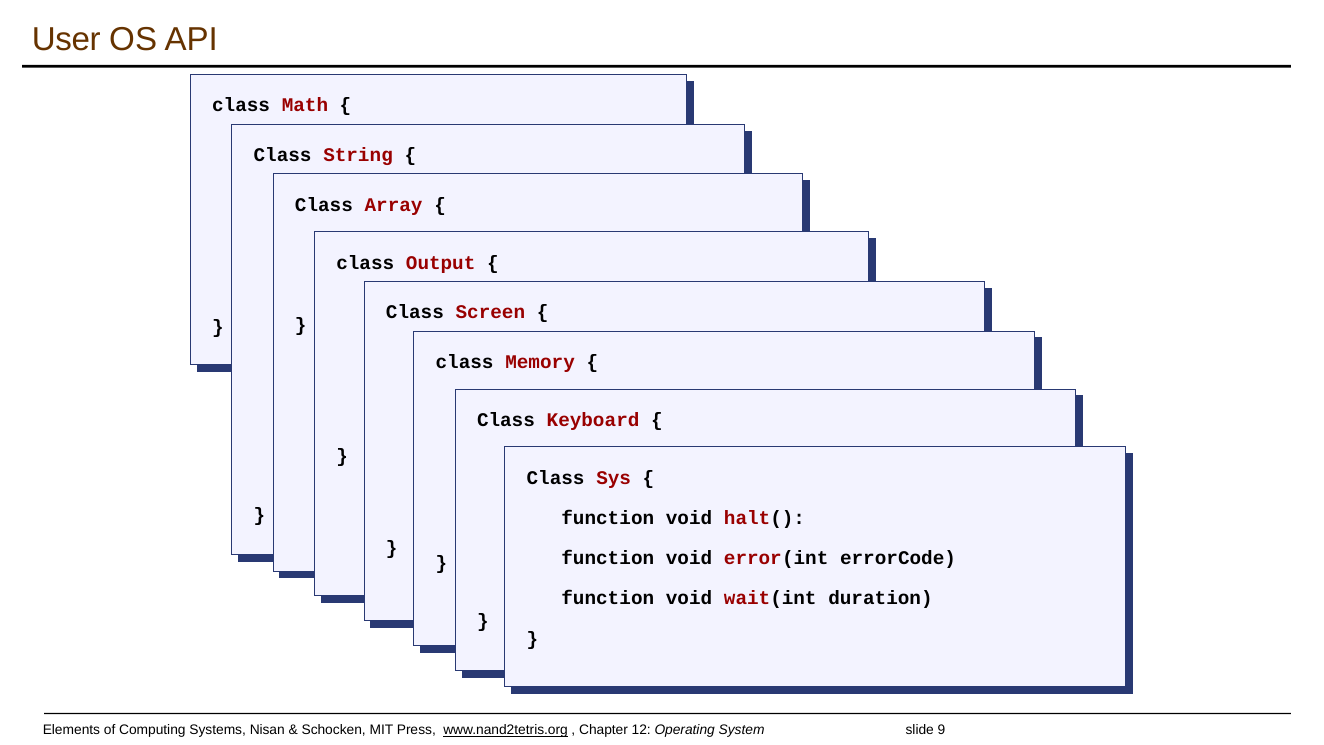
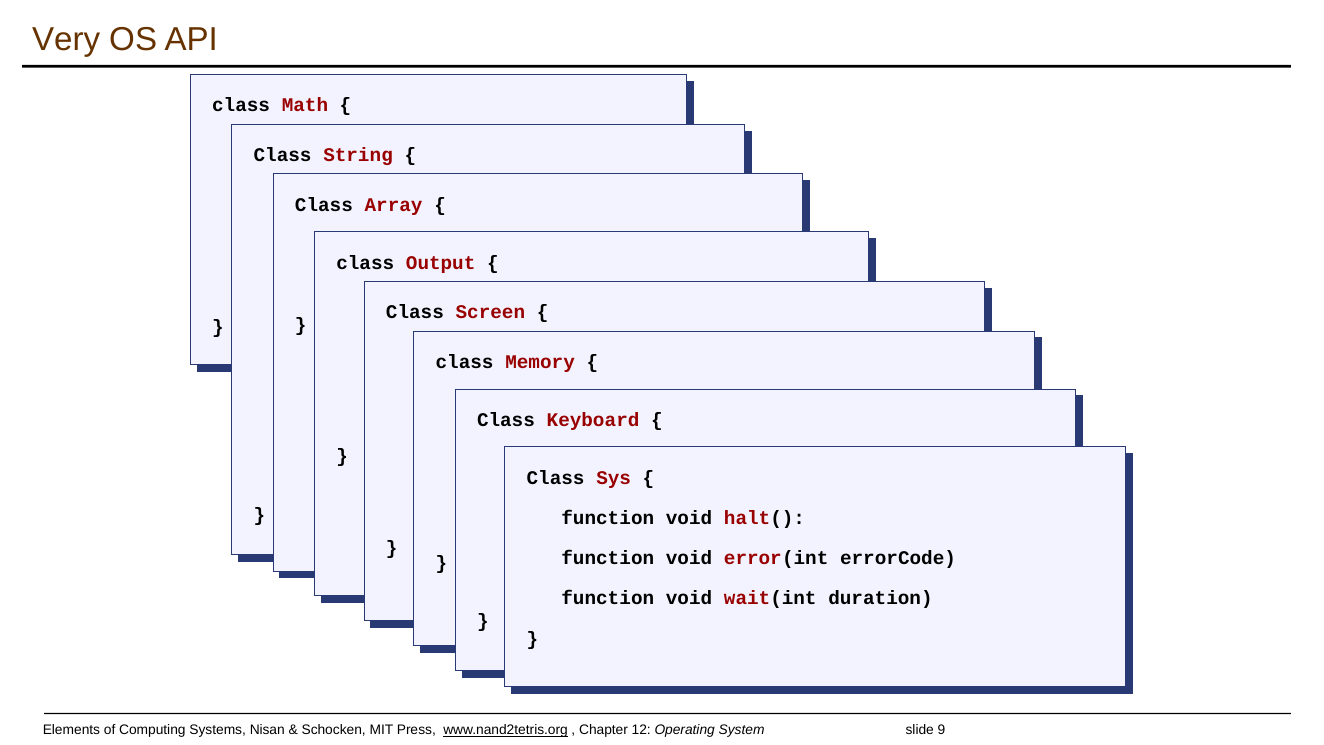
User: User -> Very (66, 40)
